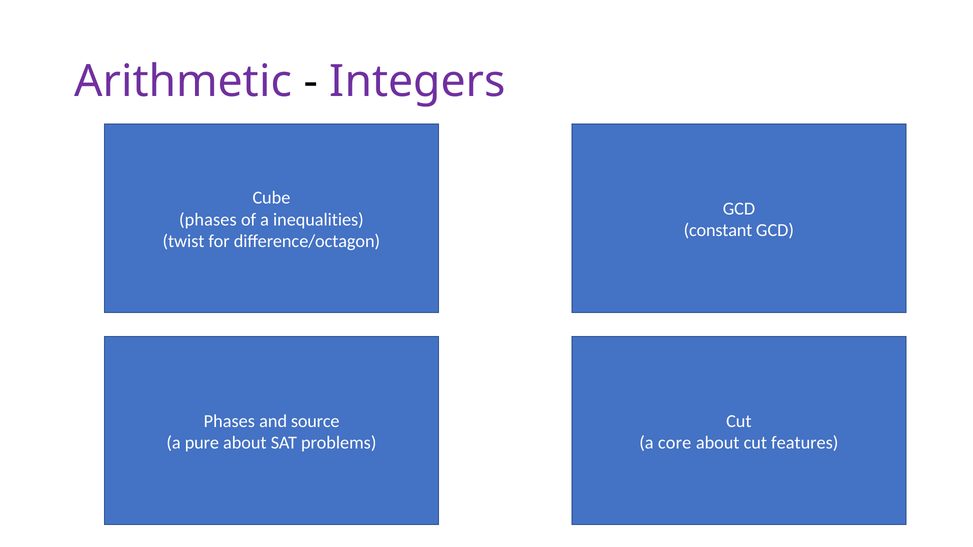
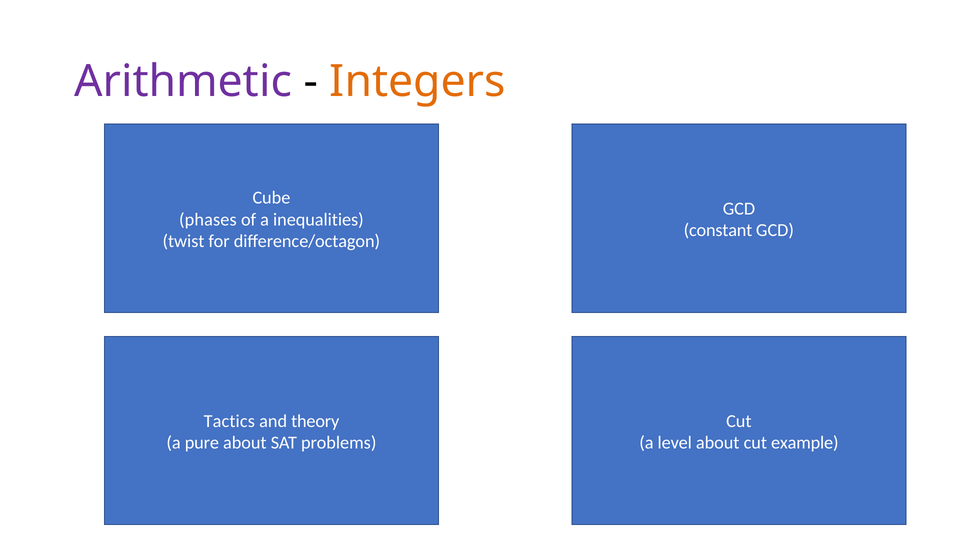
Integers colour: purple -> orange (418, 82)
Phases: Phases -> Tactics (229, 421)
source: source -> theory (315, 421)
core: core -> level (675, 443)
features: features -> example (805, 443)
